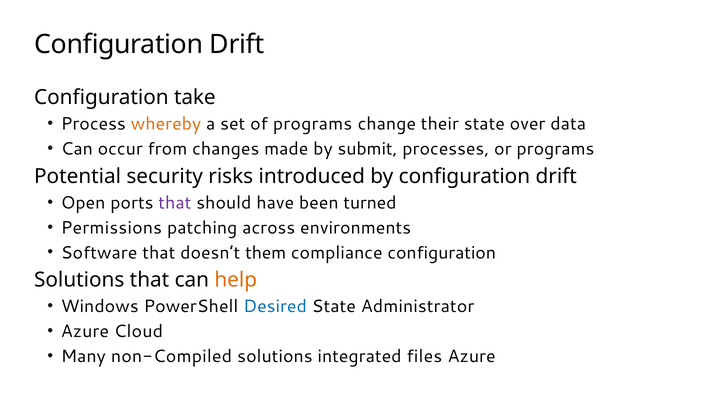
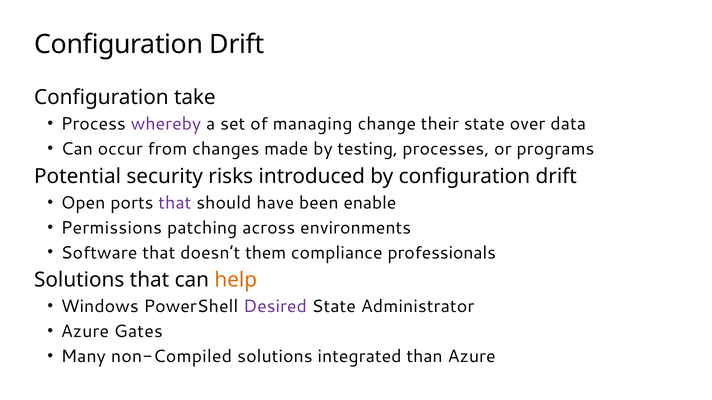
whereby colour: orange -> purple (166, 124)
of programs: programs -> managing (313, 124)
submit: submit -> testing (368, 149)
turned: turned -> enable (370, 203)
compliance configuration: configuration -> professionals (442, 253)
Desired colour: blue -> purple (275, 307)
Cloud: Cloud -> Gates (138, 332)
files: files -> than (425, 357)
